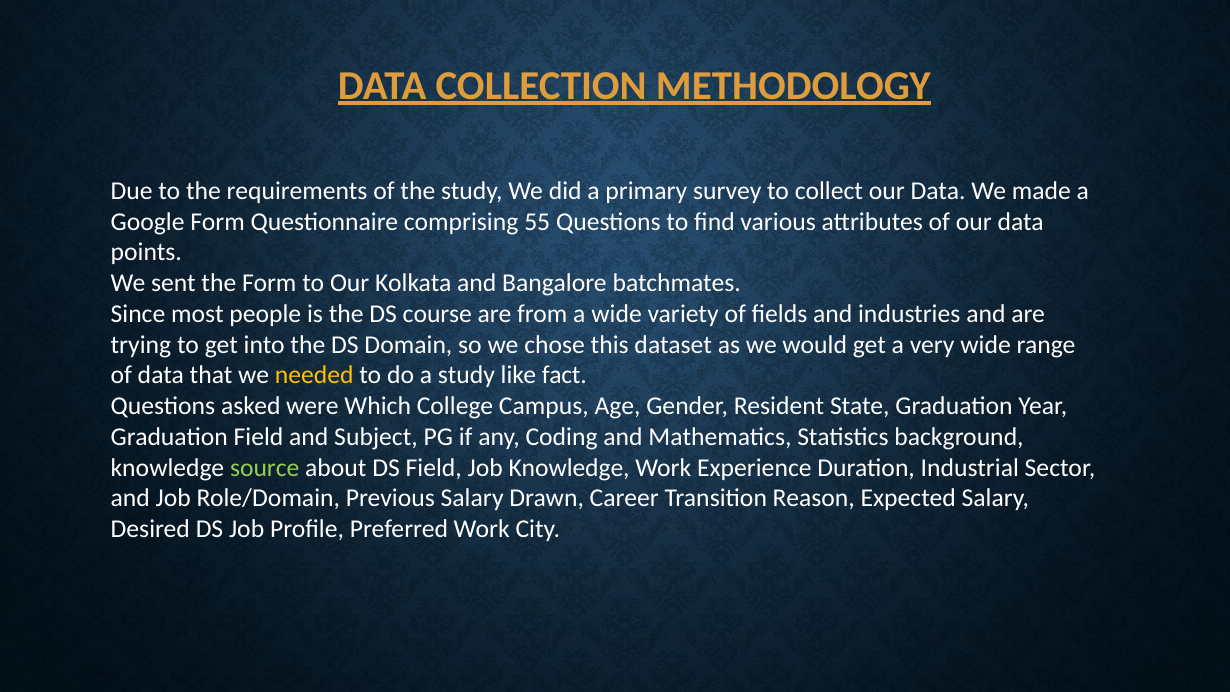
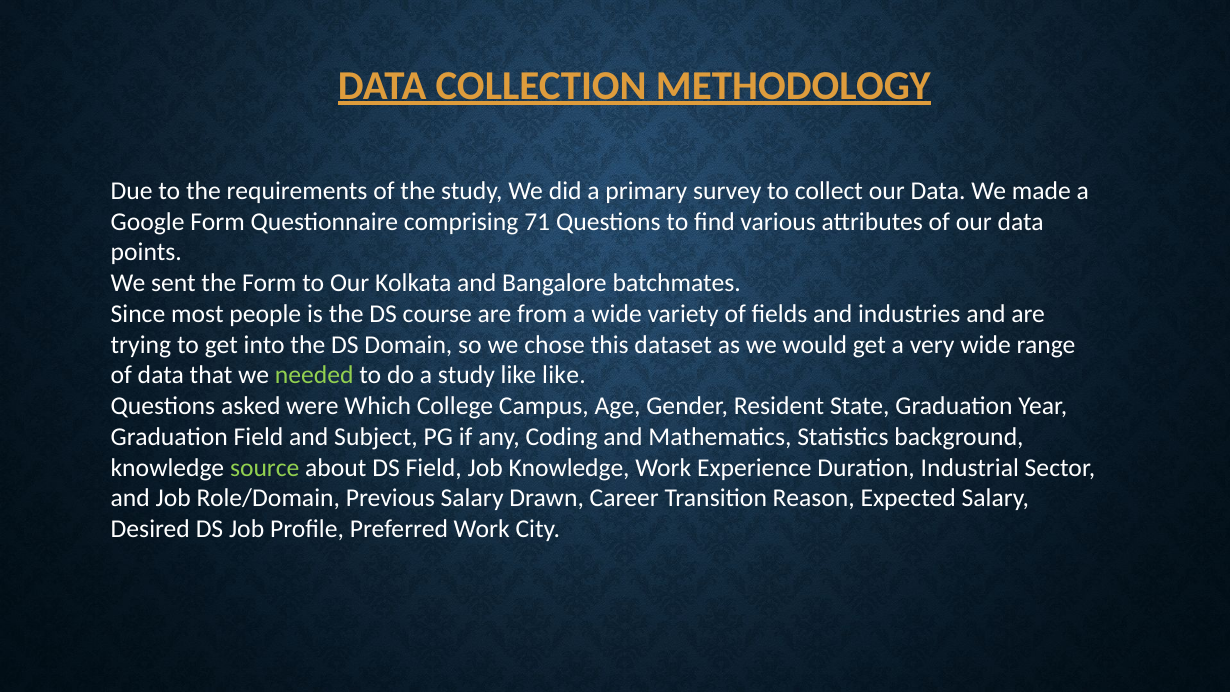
55: 55 -> 71 (537, 222)
needed colour: yellow -> light green (314, 375)
like fact: fact -> like (564, 375)
